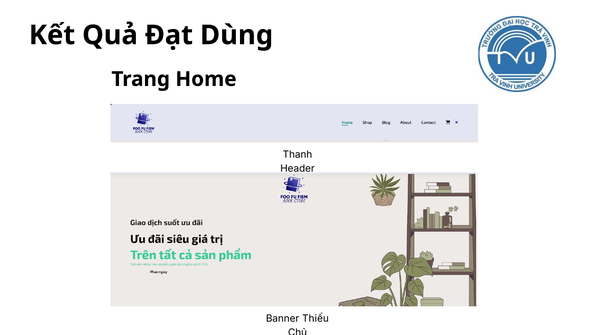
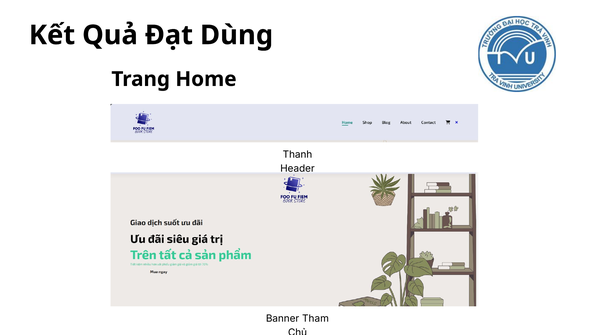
Thiếu: Thiếu -> Tham (315, 318)
